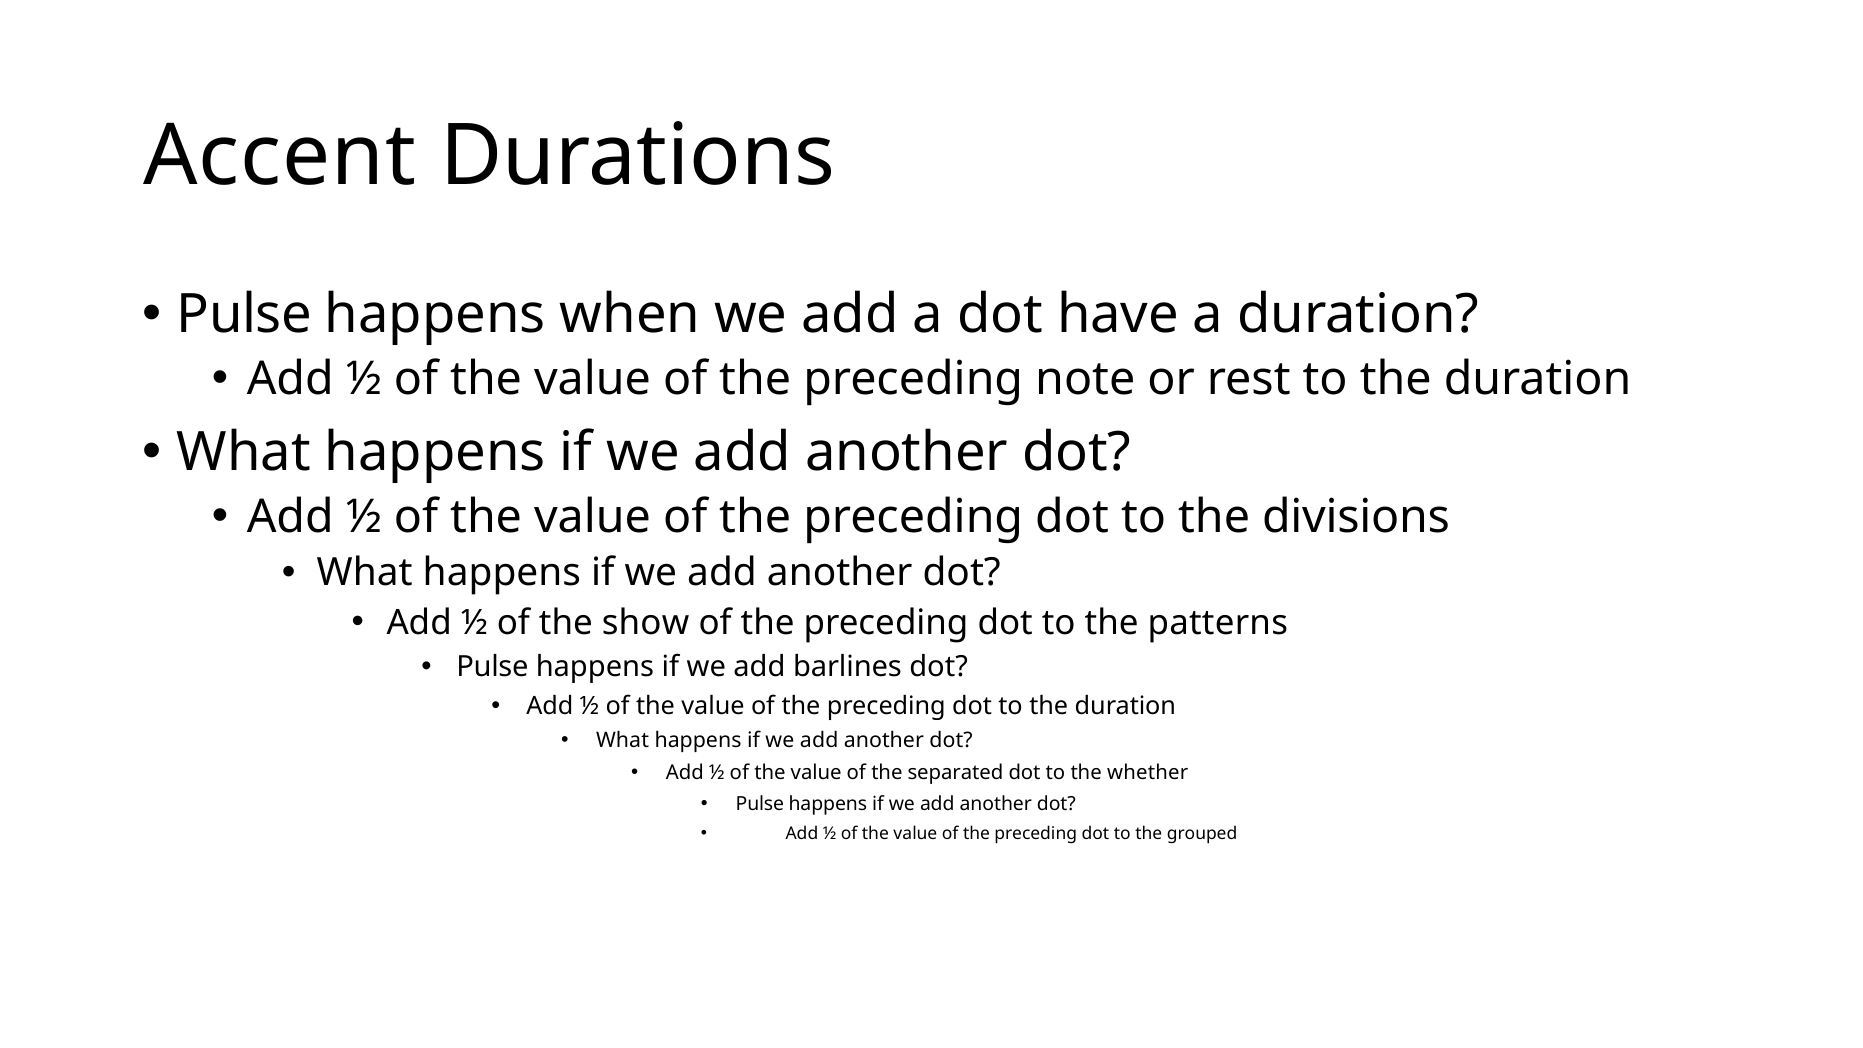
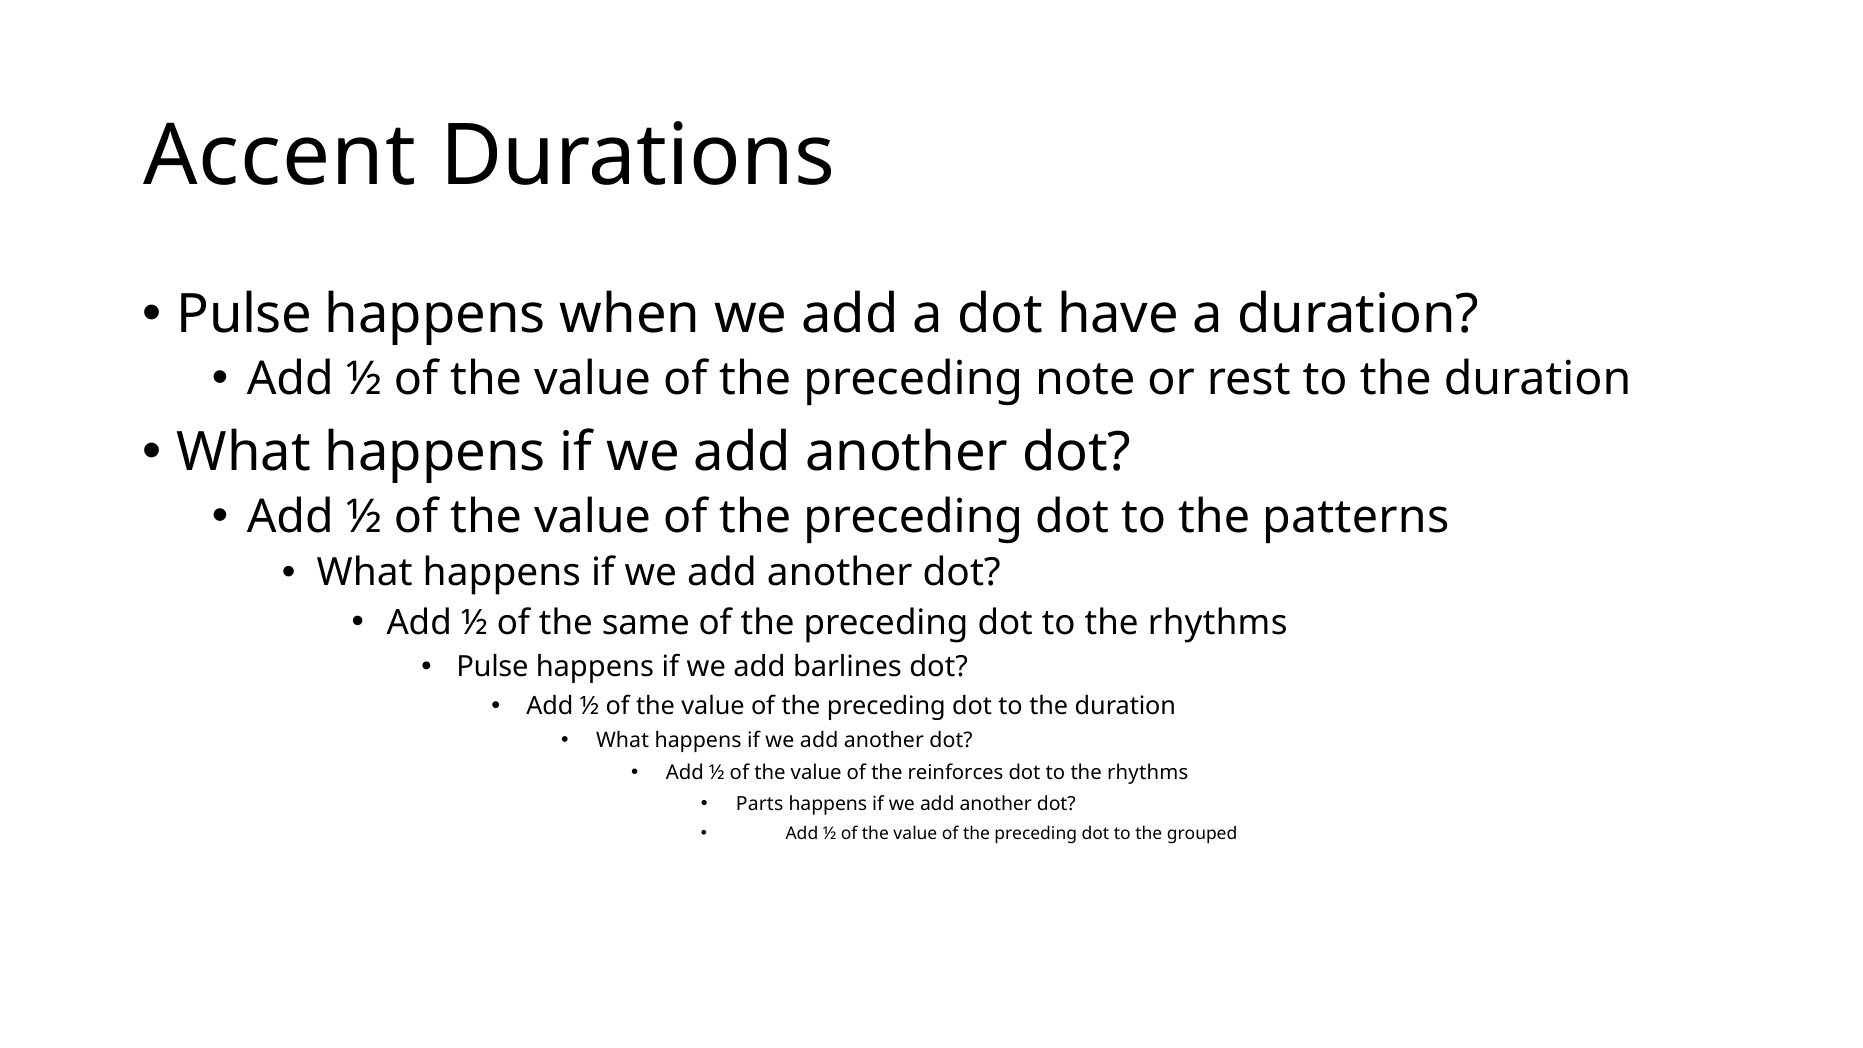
divisions: divisions -> patterns (1356, 517)
show: show -> same (646, 622)
patterns: patterns -> rhythms (1218, 622)
separated: separated -> reinforces (955, 773)
whether: whether -> rhythms (1148, 773)
Pulse: Pulse -> Parts (760, 804)
